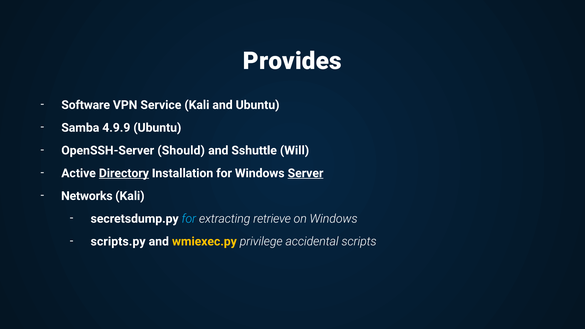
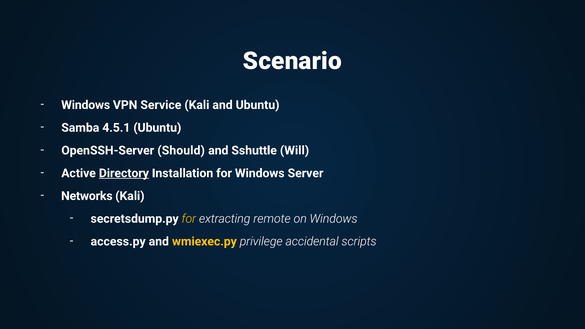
Provides: Provides -> Scenario (292, 61)
Software: Software -> Windows (86, 105)
4.9.9: 4.9.9 -> 4.5.1 (116, 128)
Server underline: present -> none (306, 173)
for colour: light blue -> yellow (189, 219)
retrieve: retrieve -> remote (272, 219)
scripts.py: scripts.py -> access.py (118, 241)
